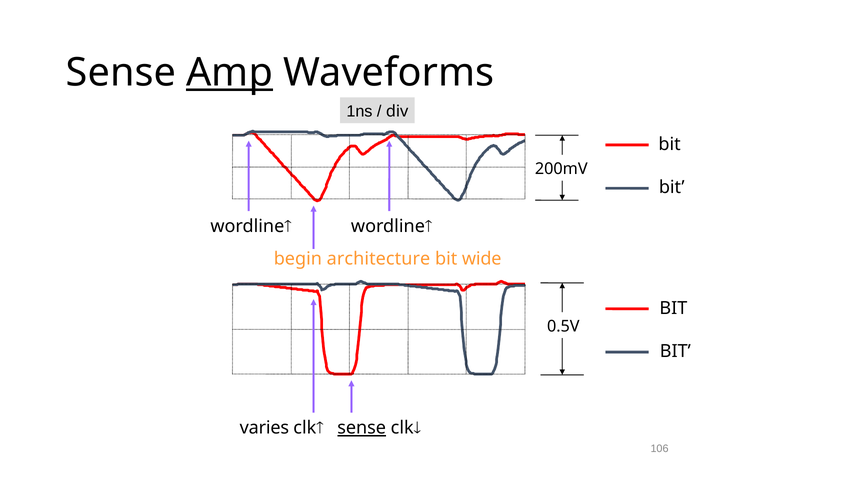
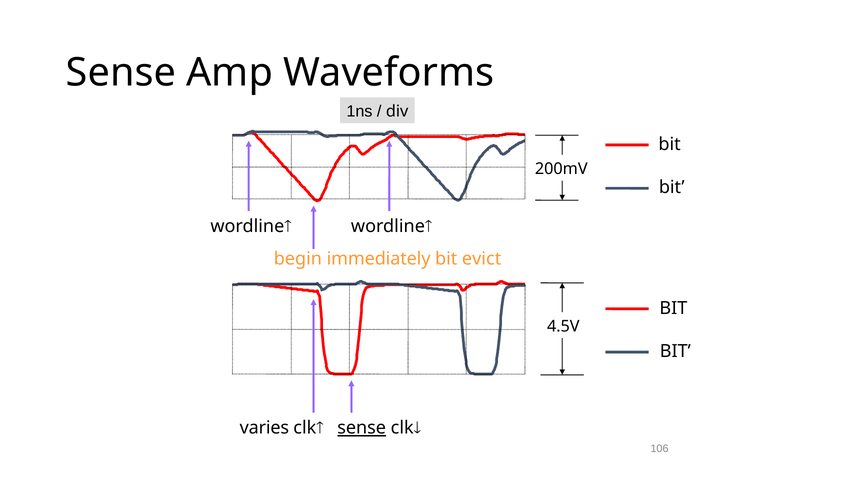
Amp underline: present -> none (230, 73)
architecture: architecture -> immediately (379, 259)
wide: wide -> evict (482, 259)
0.5V: 0.5V -> 4.5V (563, 326)
